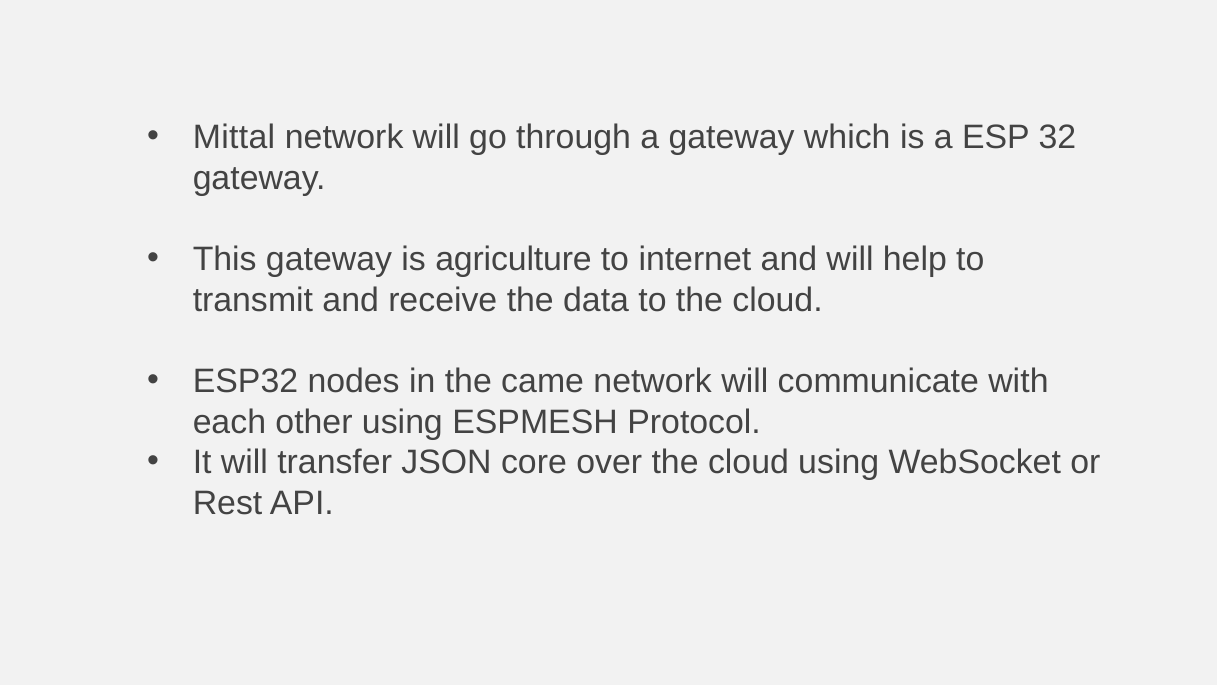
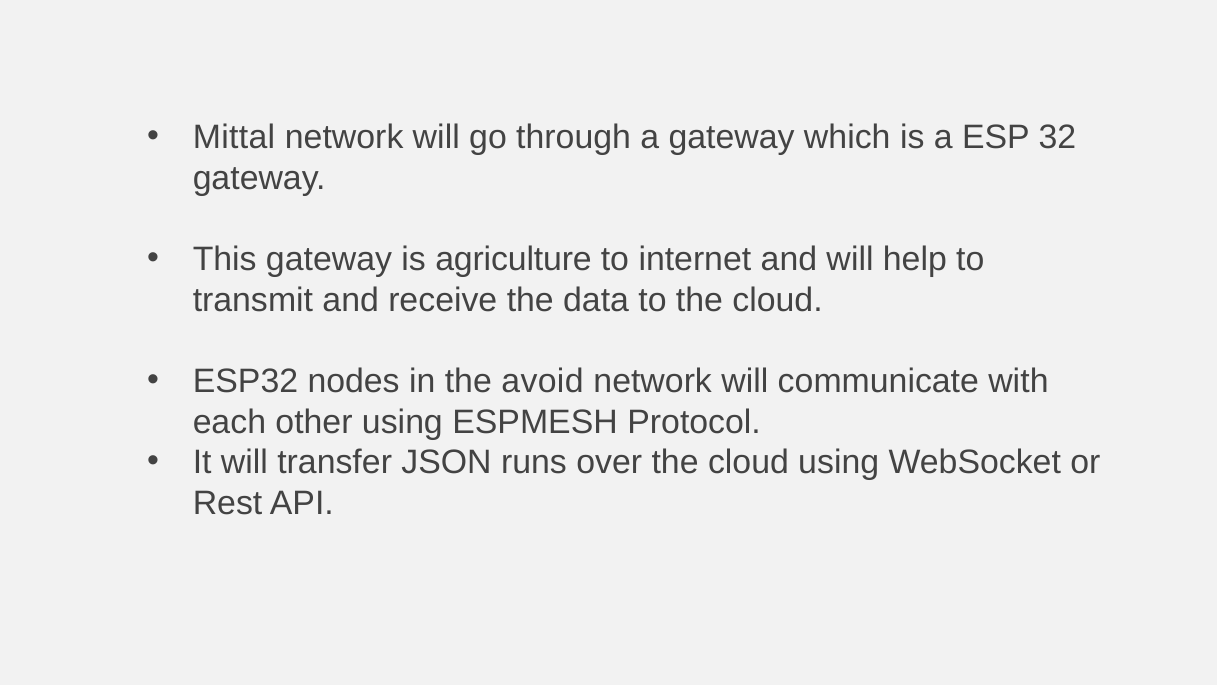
came: came -> avoid (542, 381)
core: core -> runs (534, 462)
